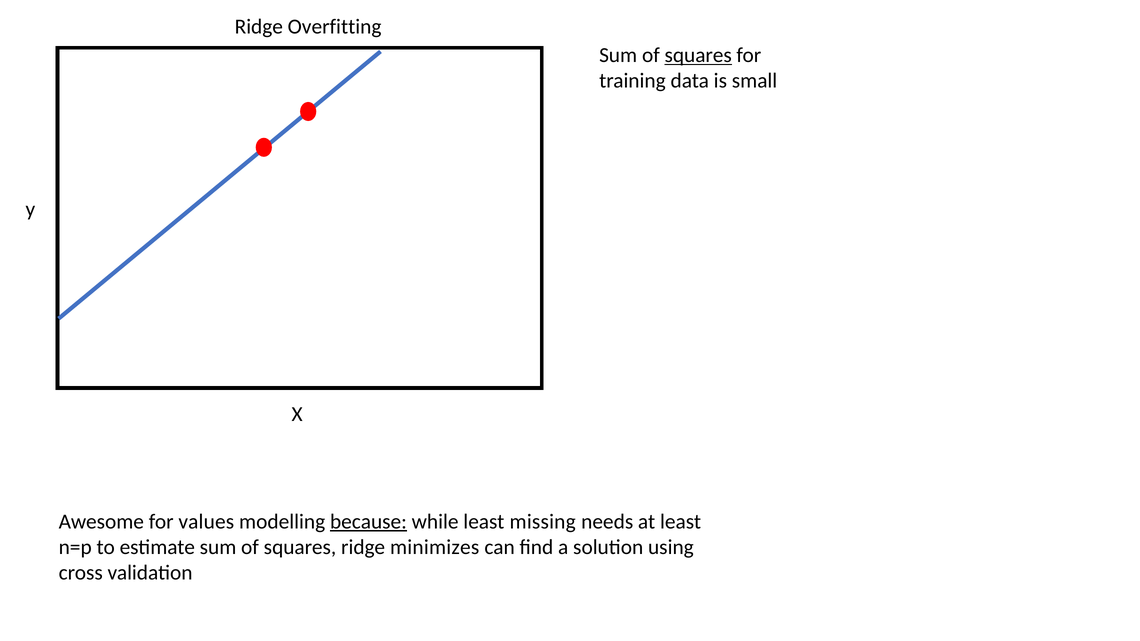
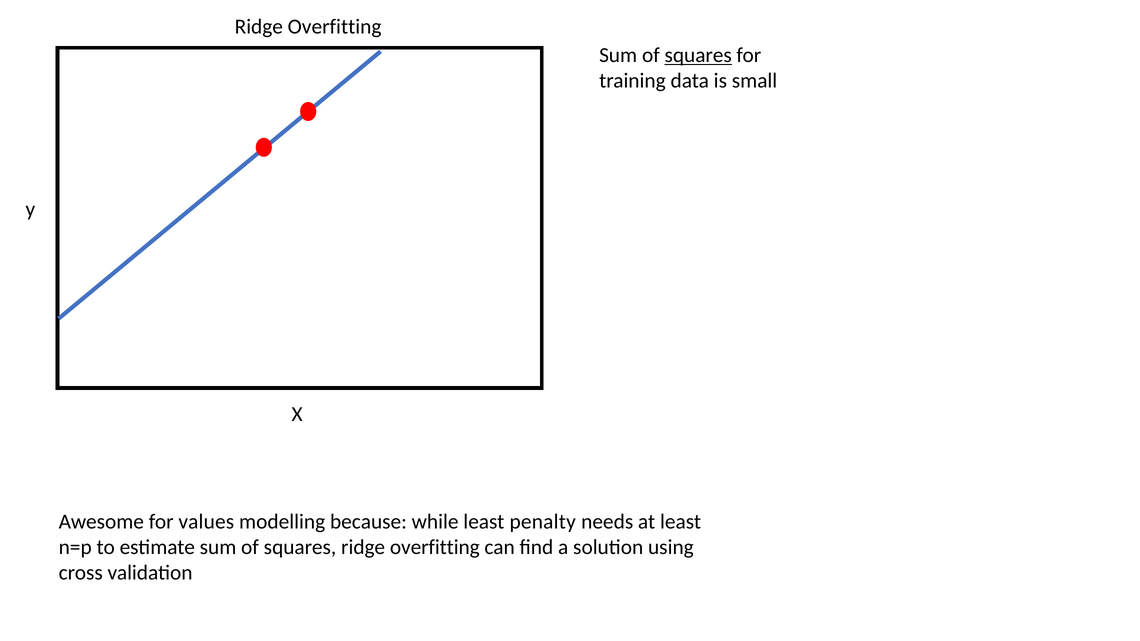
because underline: present -> none (368, 522)
missing: missing -> penalty (543, 522)
squares ridge minimizes: minimizes -> overfitting (435, 548)
